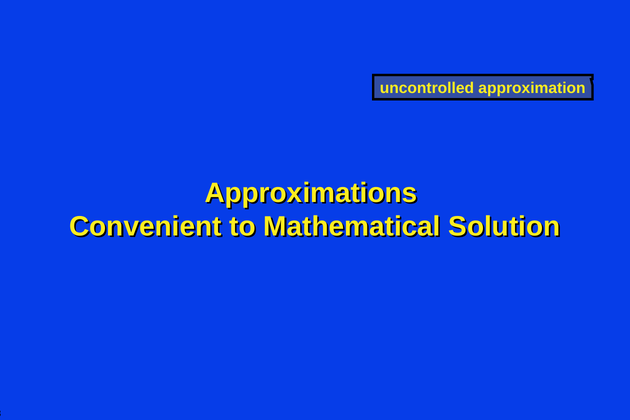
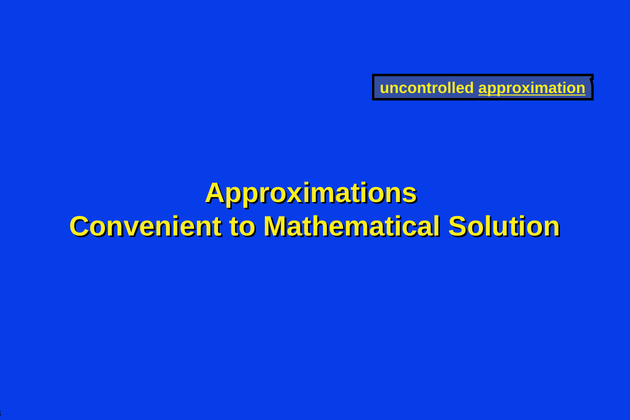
approximation underline: none -> present (532, 88)
